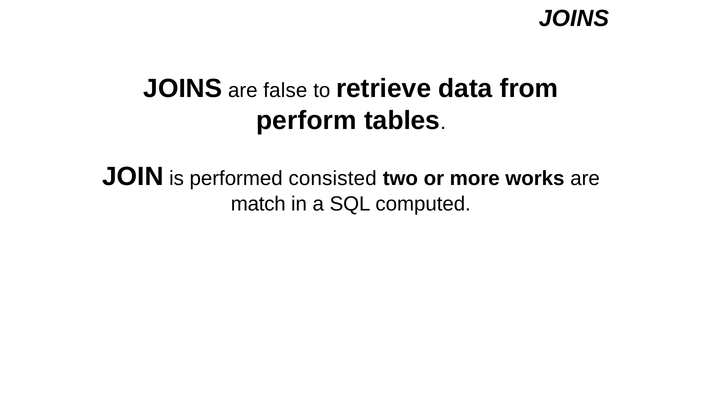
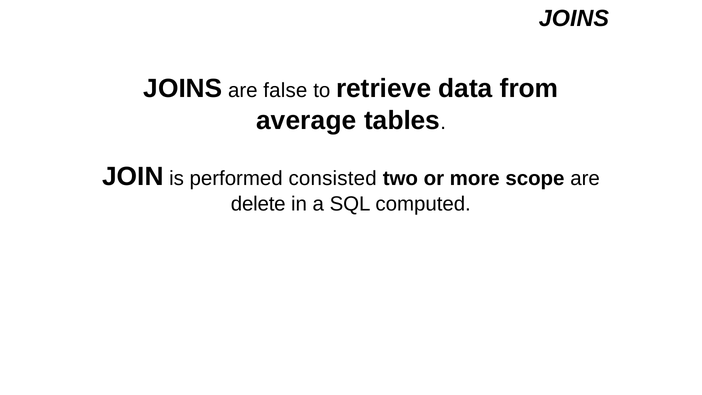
perform: perform -> average (306, 120)
works: works -> scope (535, 178)
match: match -> delete (258, 204)
